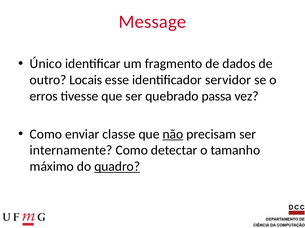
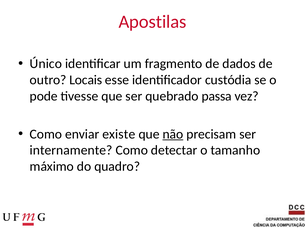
Message: Message -> Apostilas (153, 22)
servidor: servidor -> custódia (228, 80)
erros: erros -> pode (44, 97)
classe: classe -> existe (119, 134)
quadro underline: present -> none (117, 167)
